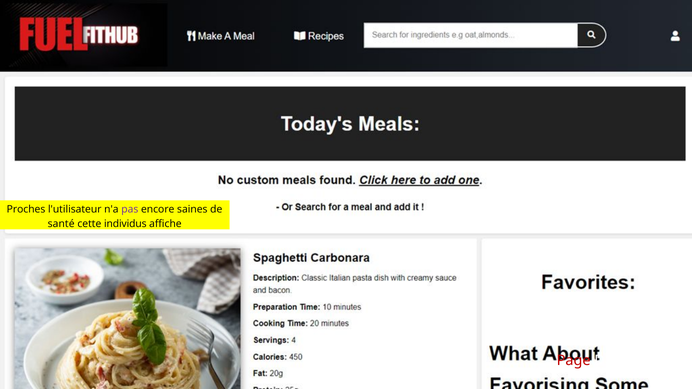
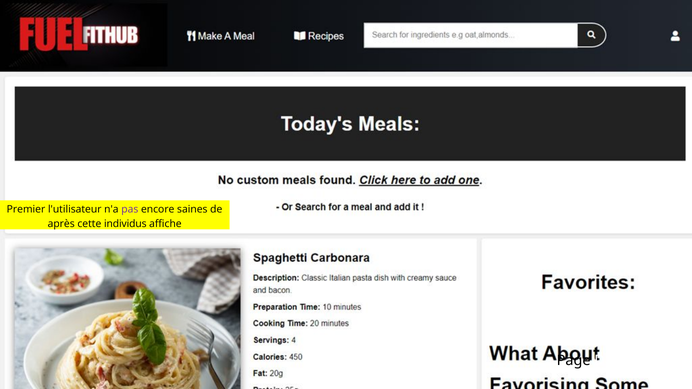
Proches: Proches -> Premier (26, 210)
santé: santé -> après (61, 224)
Page colour: red -> black (574, 361)
